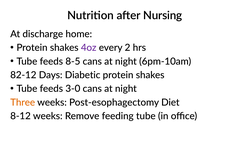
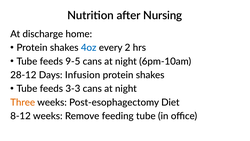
4oz colour: purple -> blue (89, 48)
8-5: 8-5 -> 9-5 (73, 61)
82-12: 82-12 -> 28-12 (23, 75)
Diabetic: Diabetic -> Infusion (83, 75)
3-0: 3-0 -> 3-3 (73, 89)
